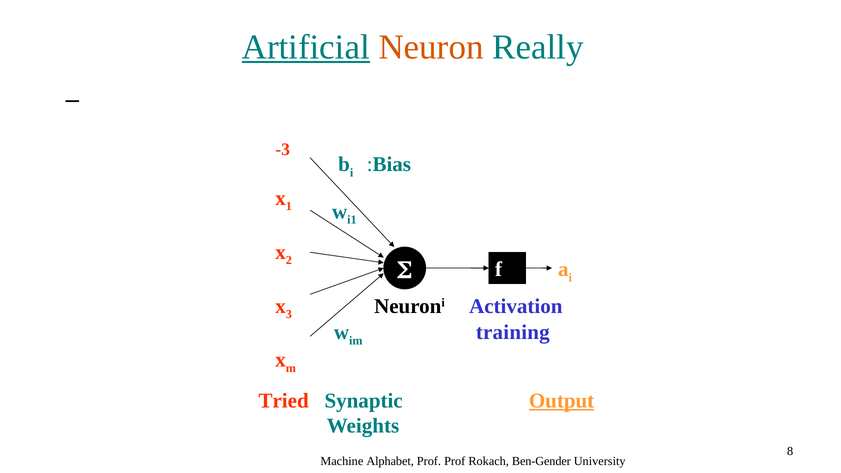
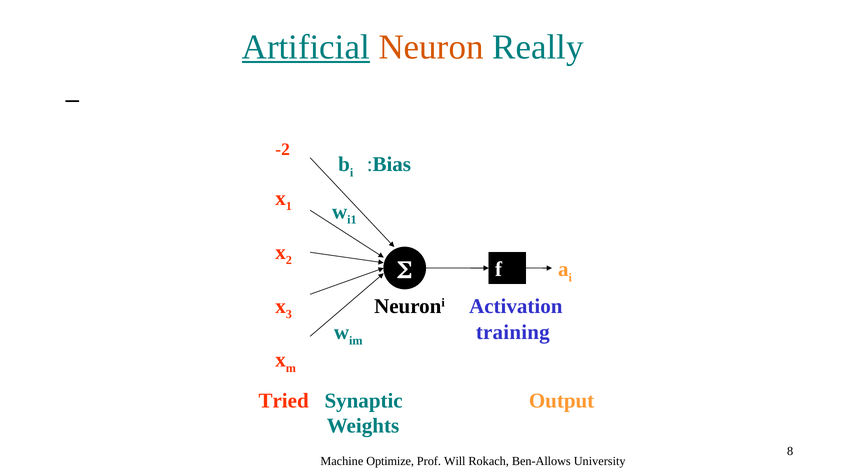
-3: -3 -> -2 (283, 150)
Output underline: present -> none (562, 401)
Alphabet: Alphabet -> Optimize (390, 461)
Prof Prof: Prof -> Will (455, 461)
Ben-Gender: Ben-Gender -> Ben-Allows (541, 461)
